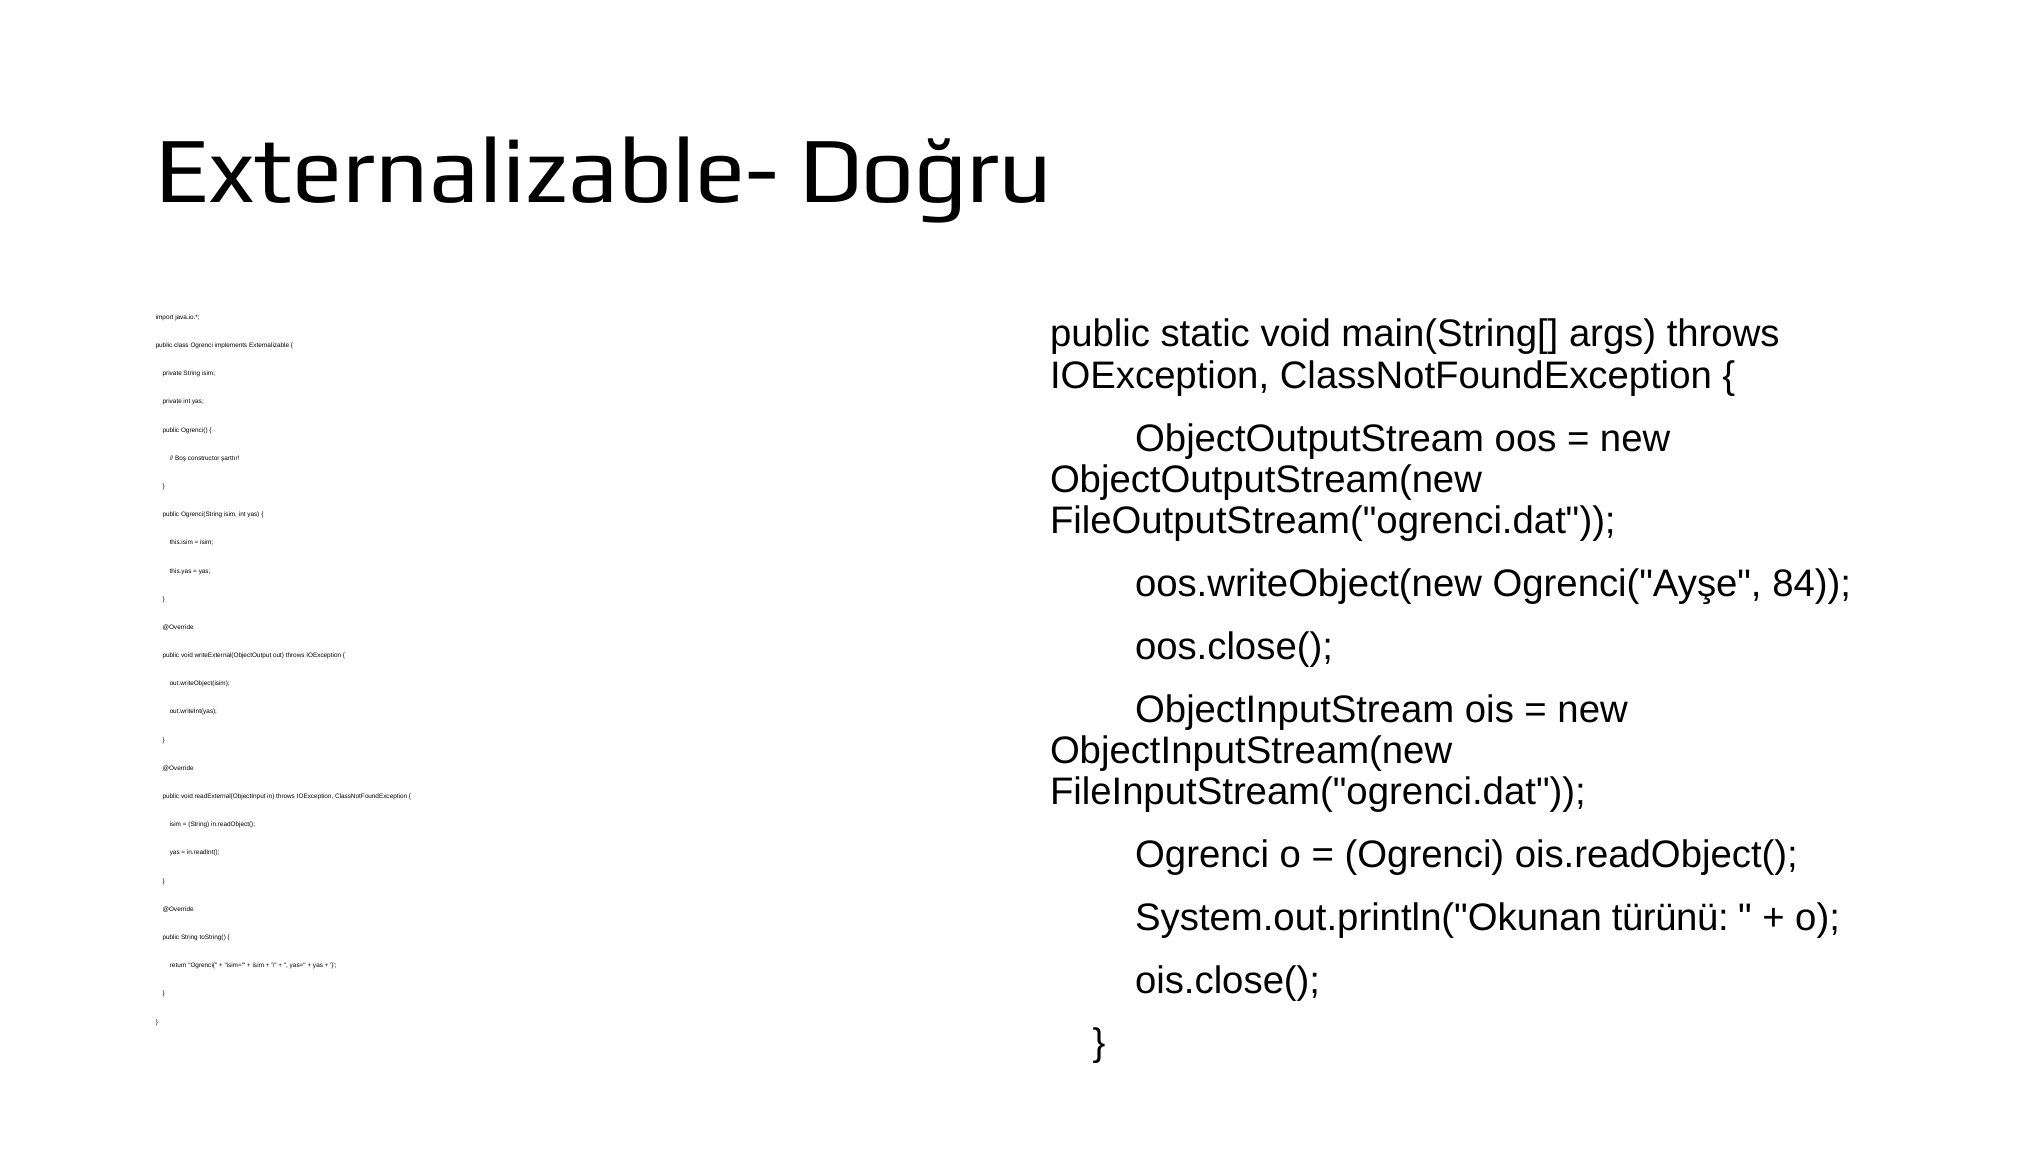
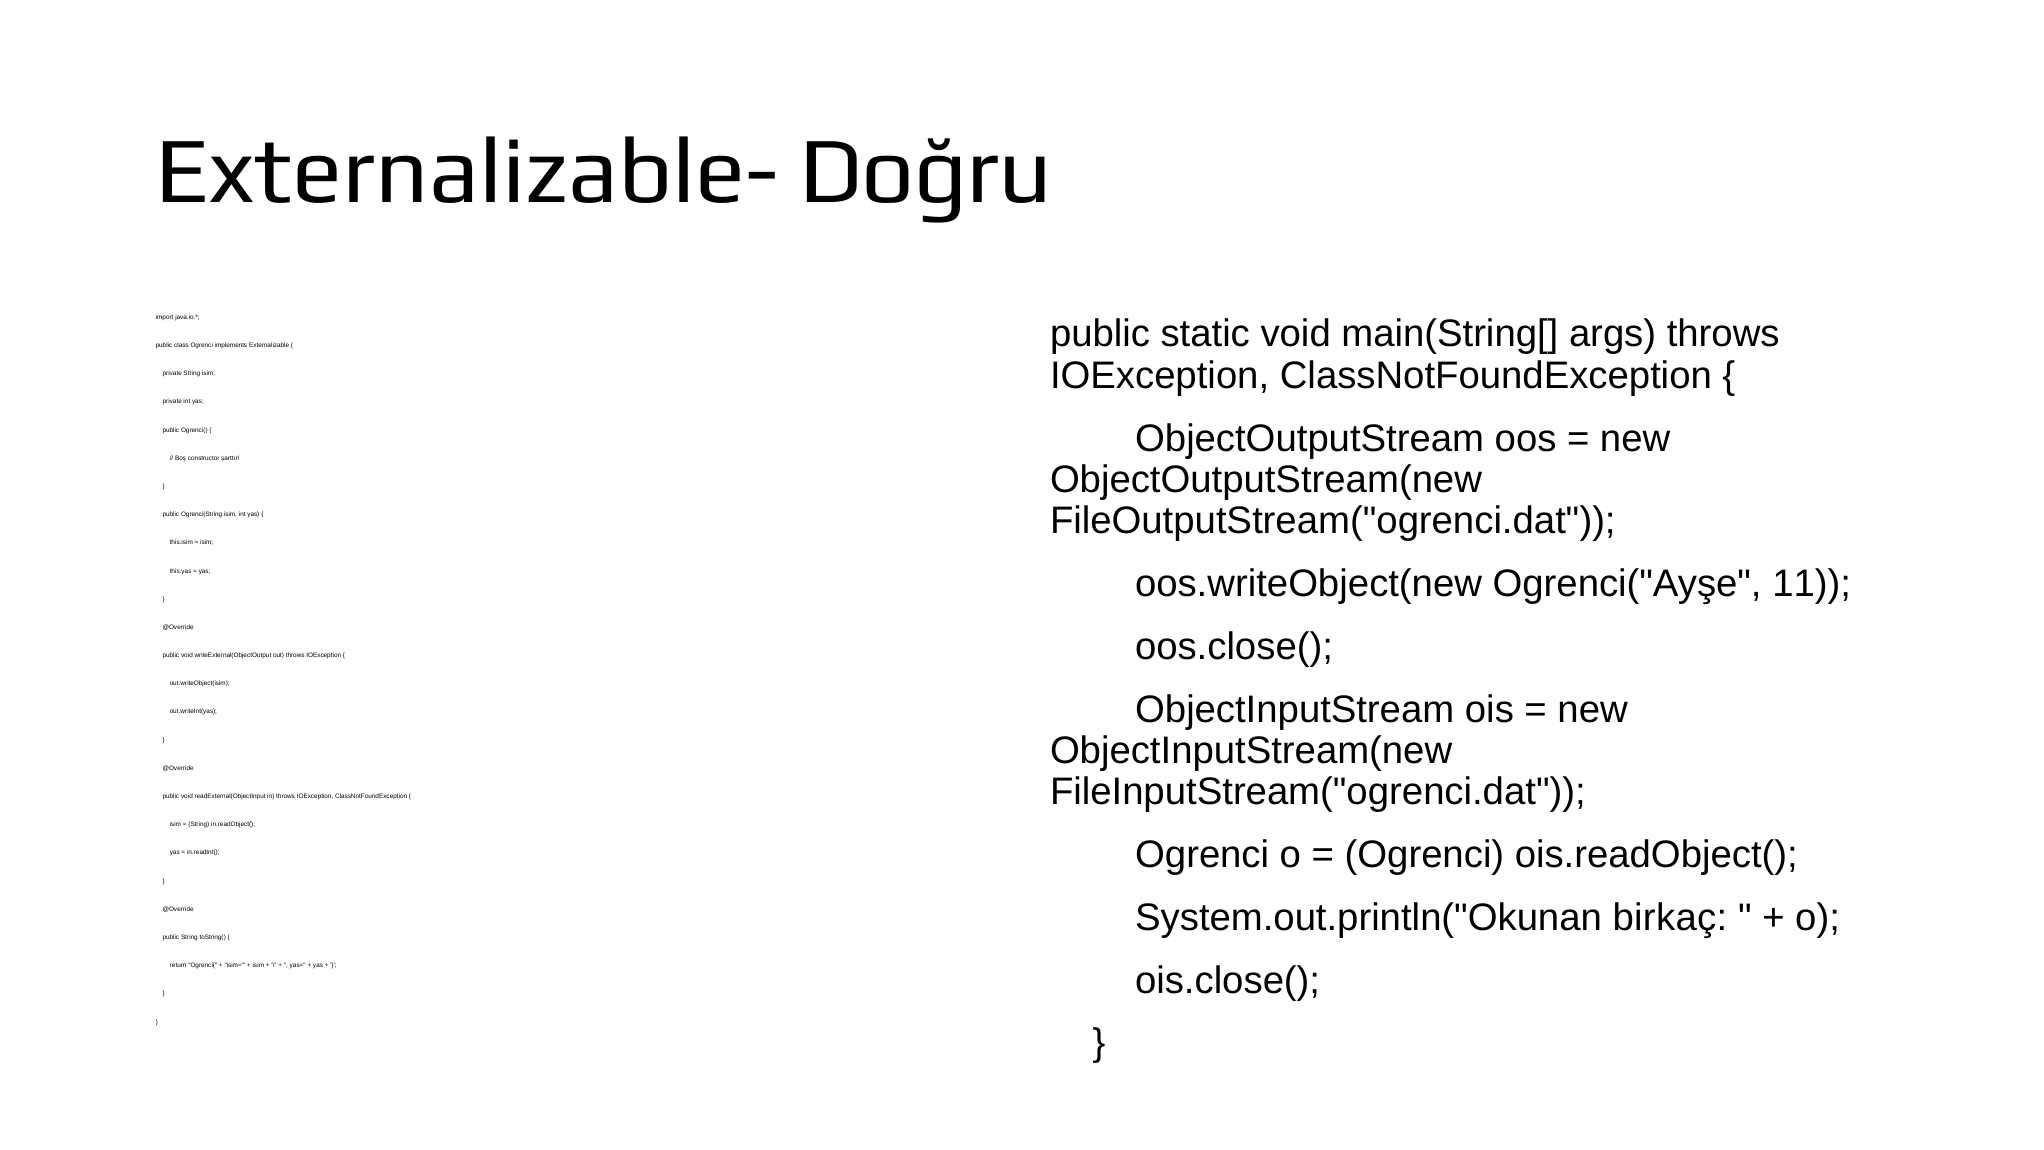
84: 84 -> 11 (1812, 584)
türünü: türünü -> birkaç (1670, 917)
